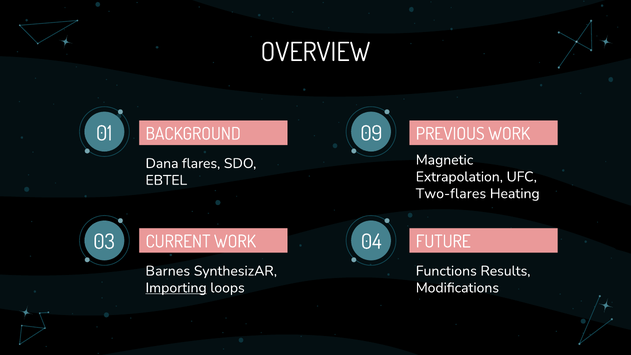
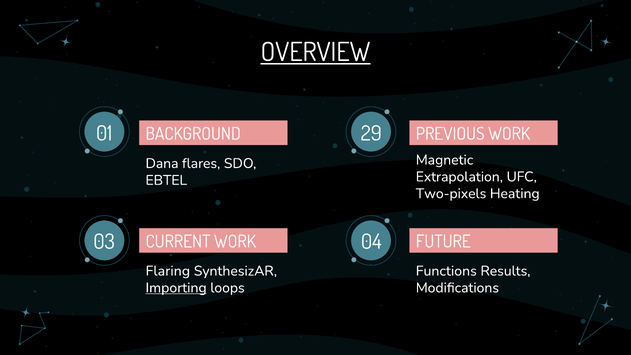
OVERVIEW underline: none -> present (315, 52)
09: 09 -> 29 (371, 134)
Two-flares: Two-flares -> Two-pixels (451, 194)
Barnes: Barnes -> Flaring (168, 271)
